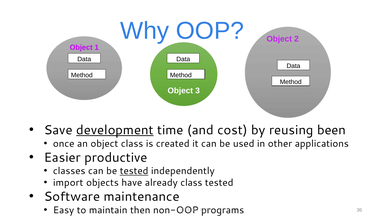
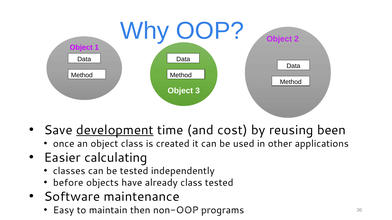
productive: productive -> calculating (116, 158)
tested underline: present -> none (134, 171)
import: import -> before (68, 183)
